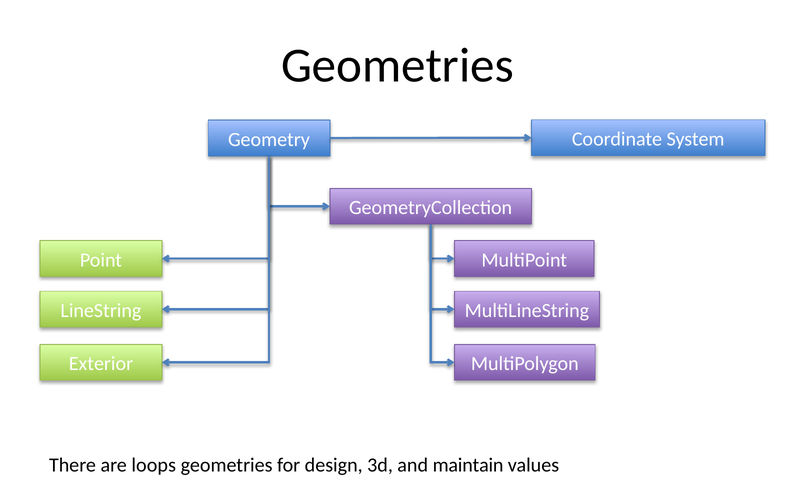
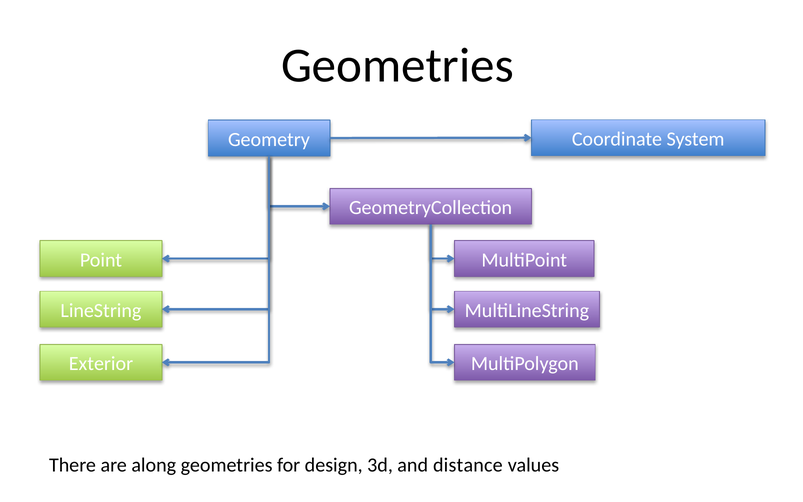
loops: loops -> along (154, 465)
maintain: maintain -> distance (468, 465)
